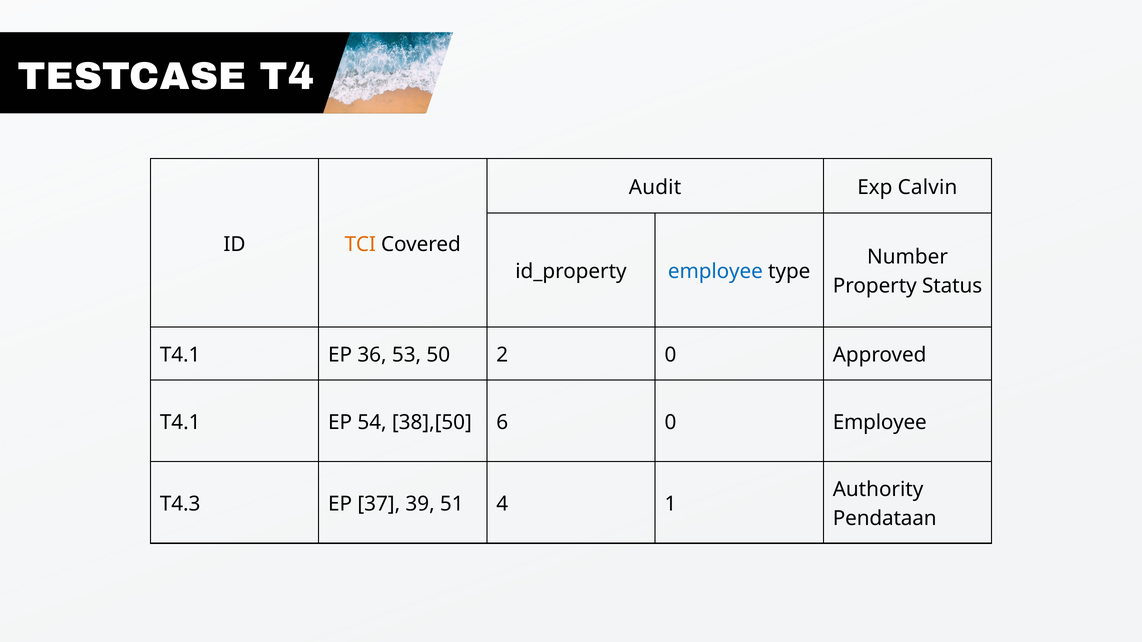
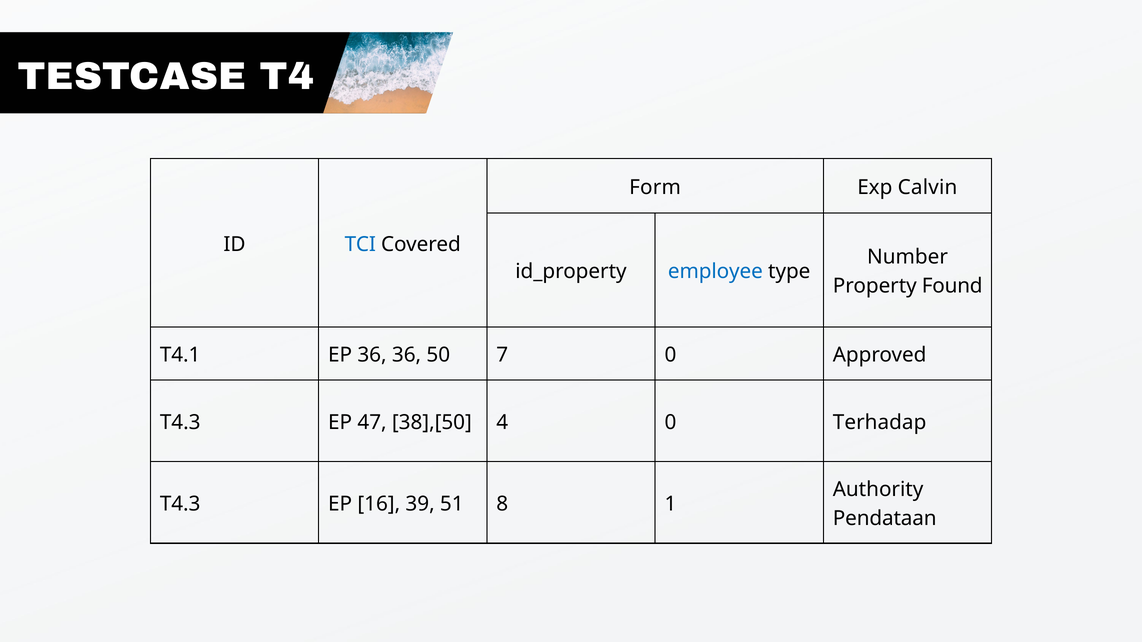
Audit: Audit -> Form (655, 187)
TCI colour: orange -> blue (360, 244)
Status: Status -> Found (952, 286)
36 53: 53 -> 36 (407, 355)
2: 2 -> 7 (502, 355)
T4.1: T4.1 -> T4.3 (180, 422)
54: 54 -> 47 (372, 422)
6: 6 -> 4 (502, 422)
0 Employee: Employee -> Terhadap (880, 422)
37: 37 -> 16 (379, 504)
4: 4 -> 8 (502, 504)
